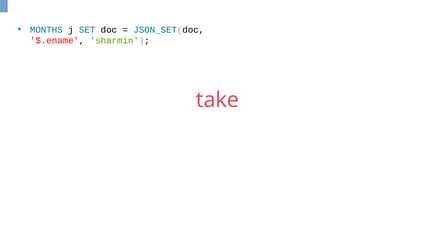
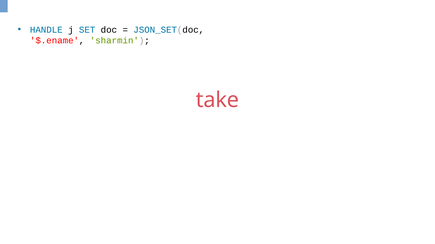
MONTHS: MONTHS -> HANDLE (46, 30)
